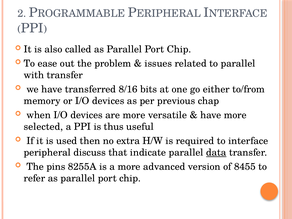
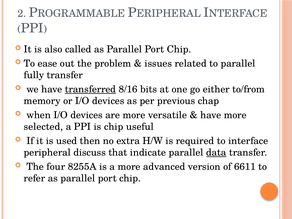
with: with -> fully (34, 75)
transferred underline: none -> present (90, 89)
is thus: thus -> chip (114, 127)
pins: pins -> four (56, 167)
8455: 8455 -> 6611 (245, 167)
